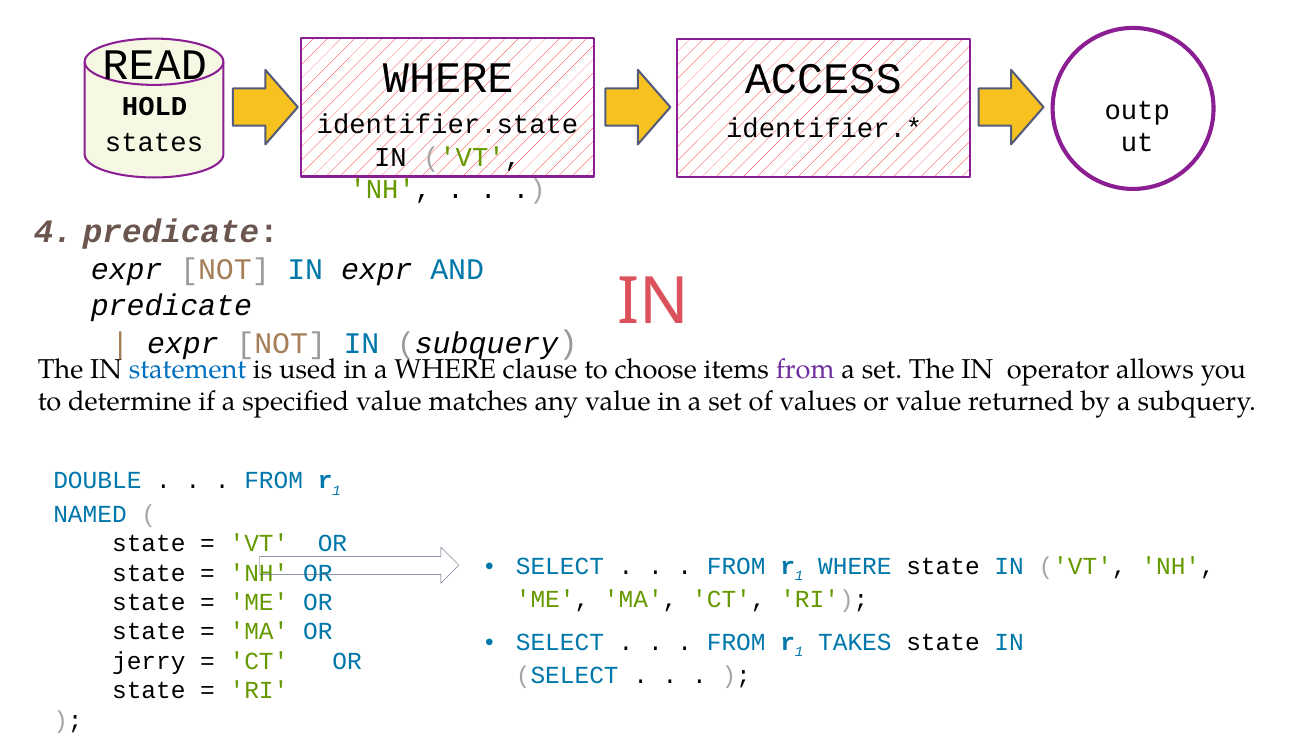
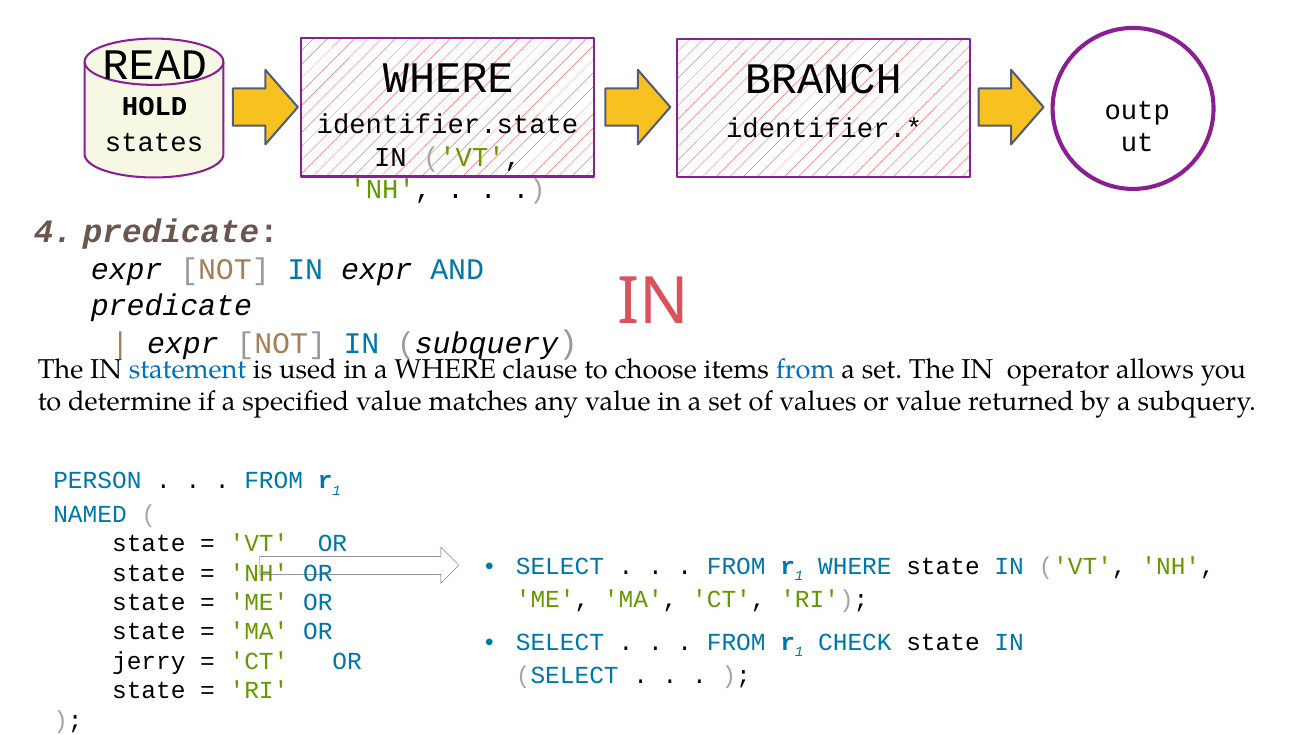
ACCESS: ACCESS -> BRANCH (823, 79)
from colour: purple -> blue (805, 369)
DOUBLE: DOUBLE -> PERSON (97, 481)
TAKES: TAKES -> CHECK (855, 642)
